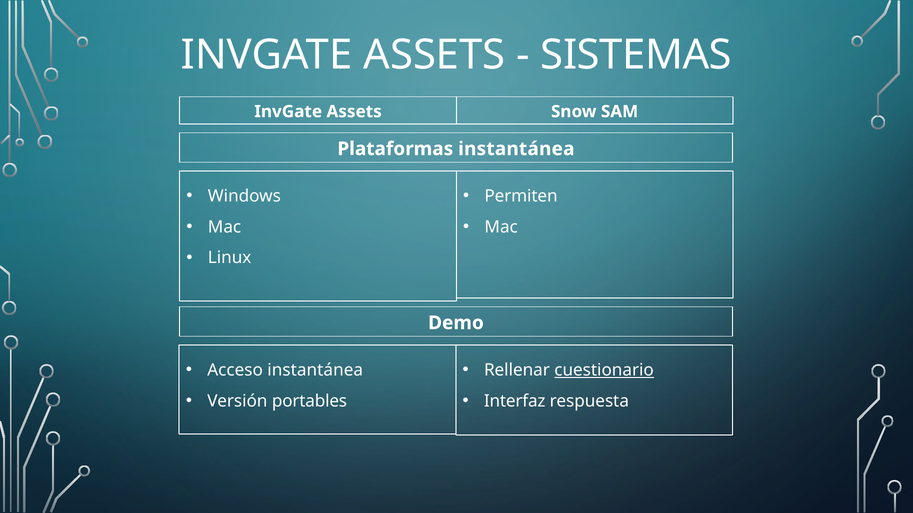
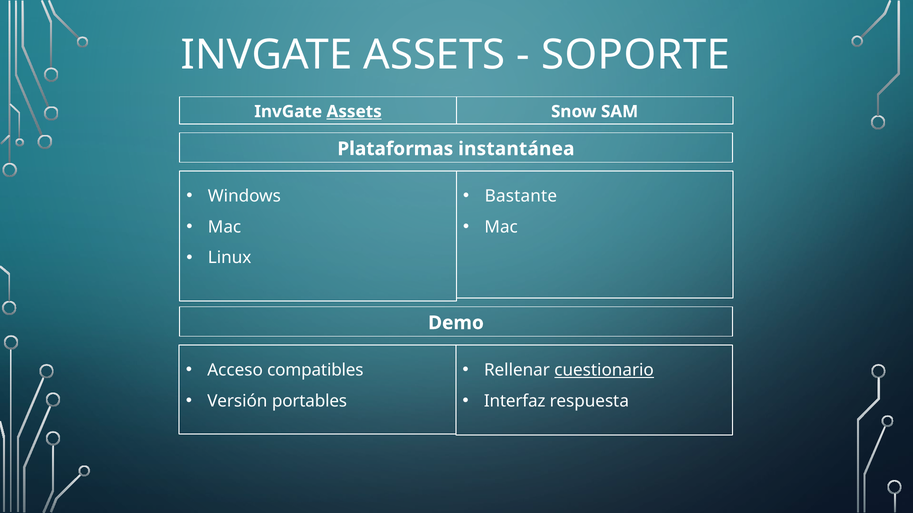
SISTEMAS: SISTEMAS -> SOPORTE (636, 55)
Assets underline: none -> present (354, 112)
Permiten: Permiten -> Bastante (521, 196)
Acceso instantánea: instantánea -> compatibles (315, 371)
